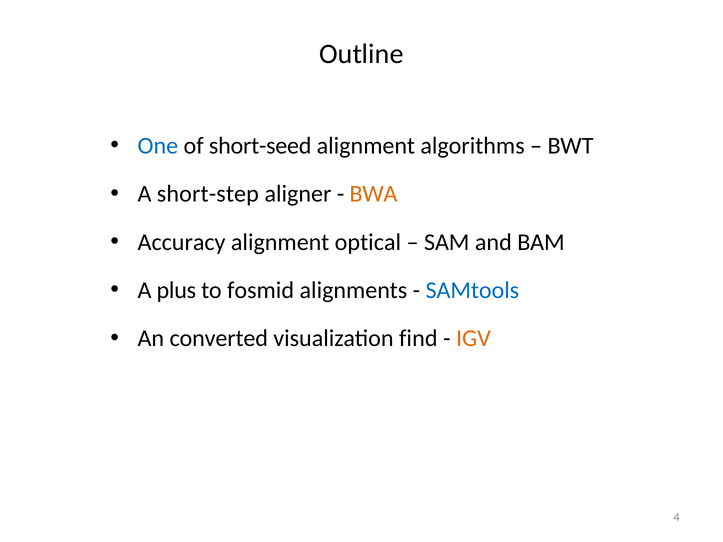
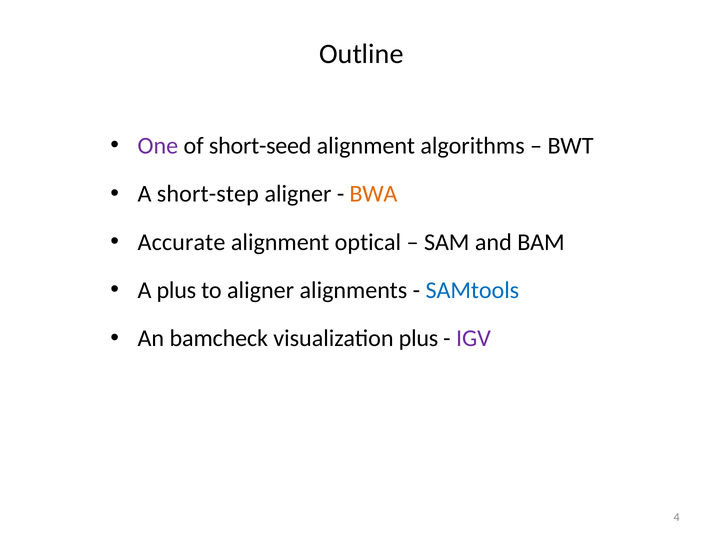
One colour: blue -> purple (158, 146)
Accuracy: Accuracy -> Accurate (181, 242)
to fosmid: fosmid -> aligner (261, 290)
converted: converted -> bamcheck (219, 339)
visualization find: find -> plus (418, 339)
IGV colour: orange -> purple (473, 339)
